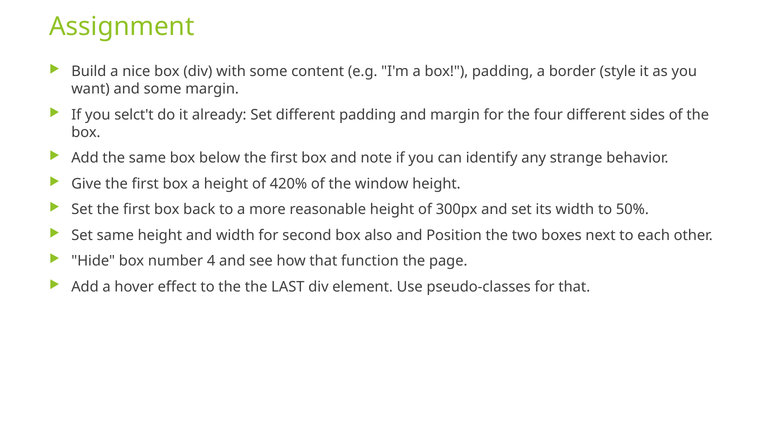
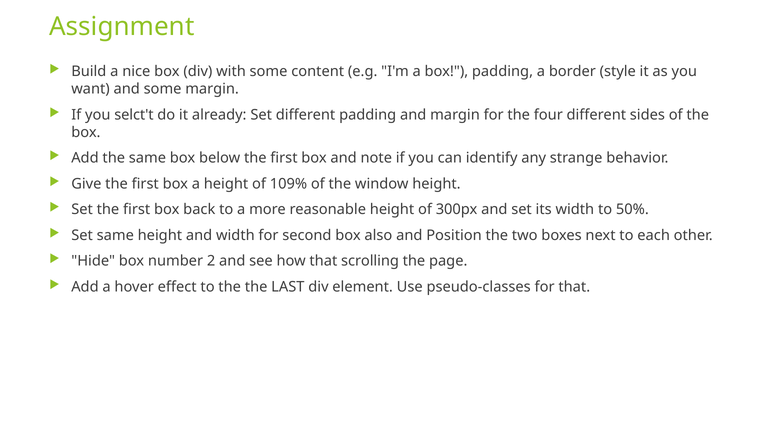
420%: 420% -> 109% (288, 184)
4: 4 -> 2 (211, 261)
function: function -> scrolling (370, 261)
